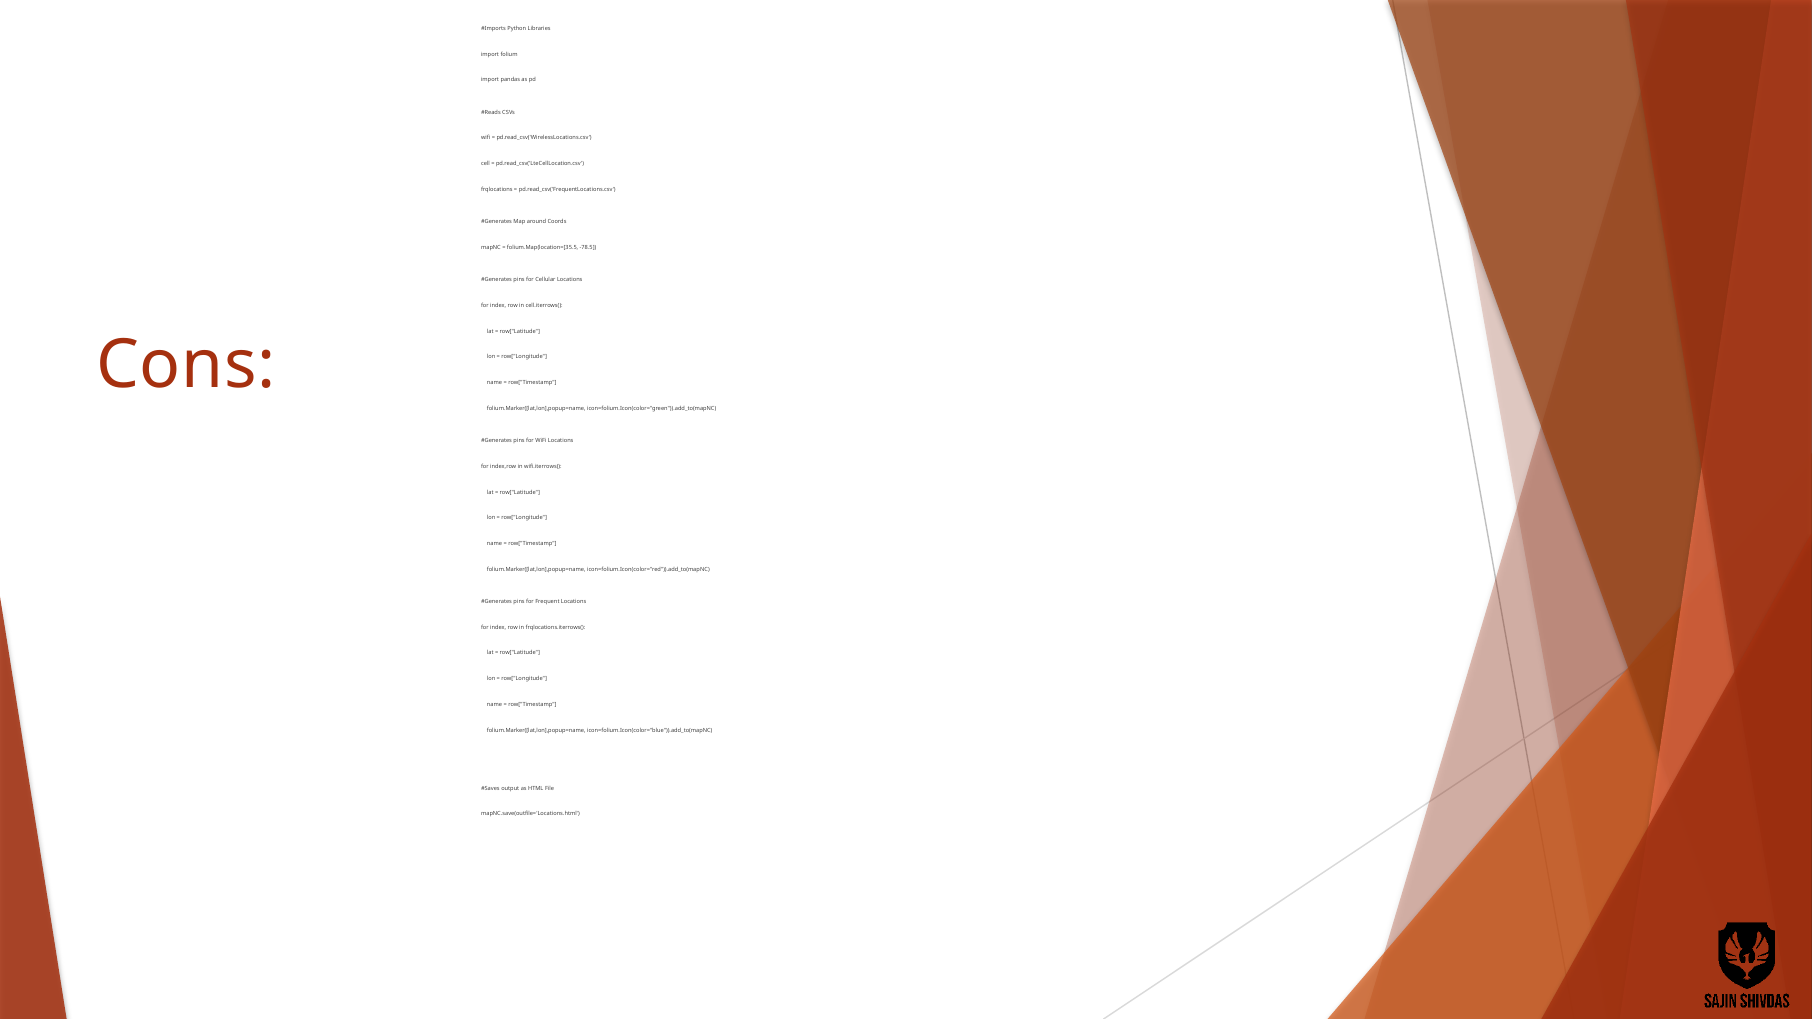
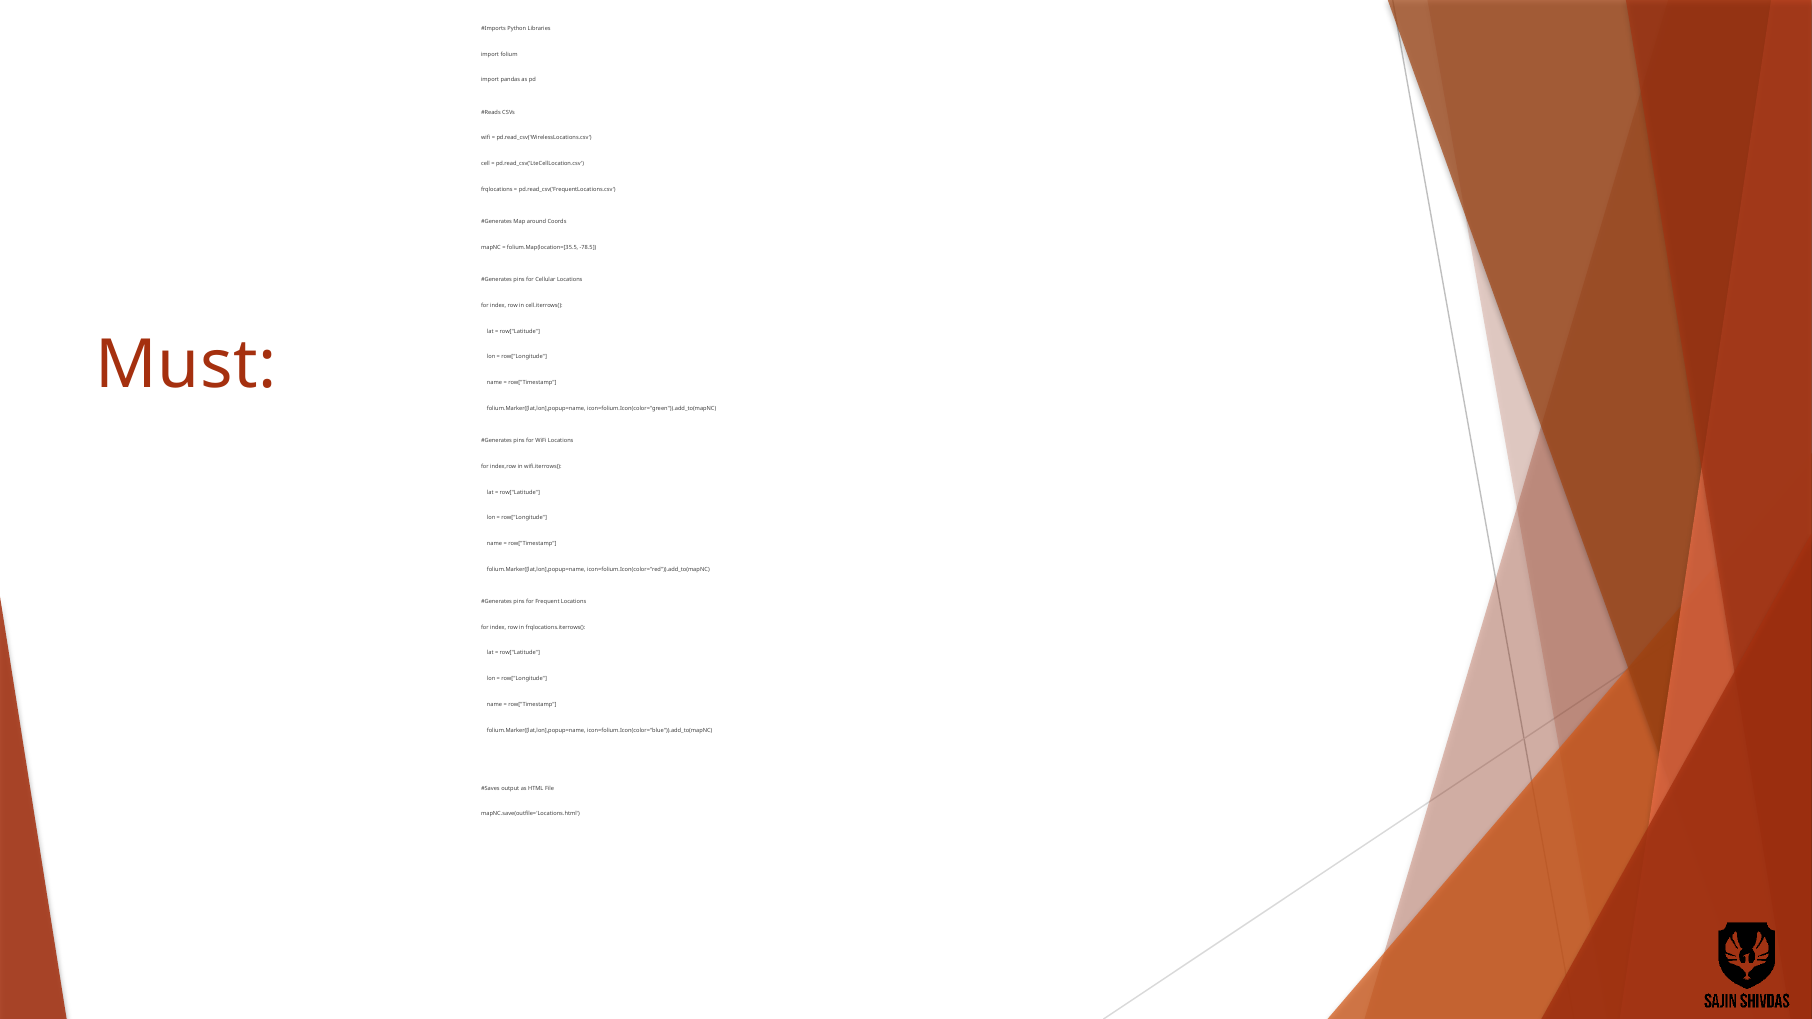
Cons: Cons -> Must (186, 365)
